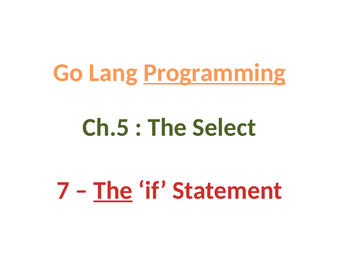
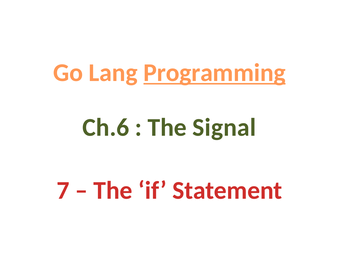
Ch.5: Ch.5 -> Ch.6 (106, 127)
Select: Select -> Signal (224, 127)
The underline: present -> none (113, 190)
